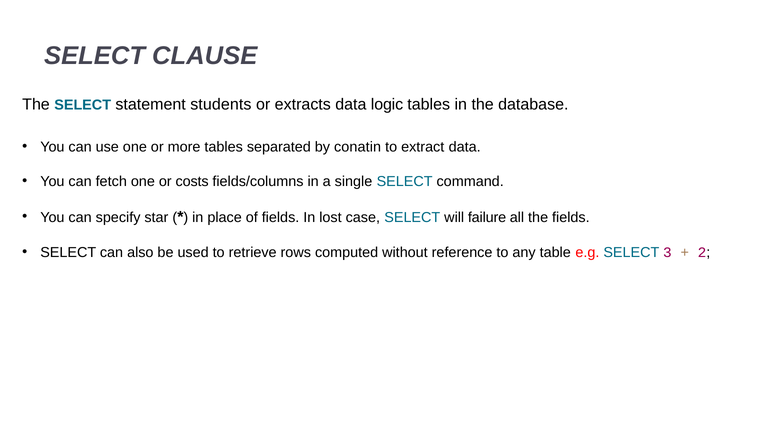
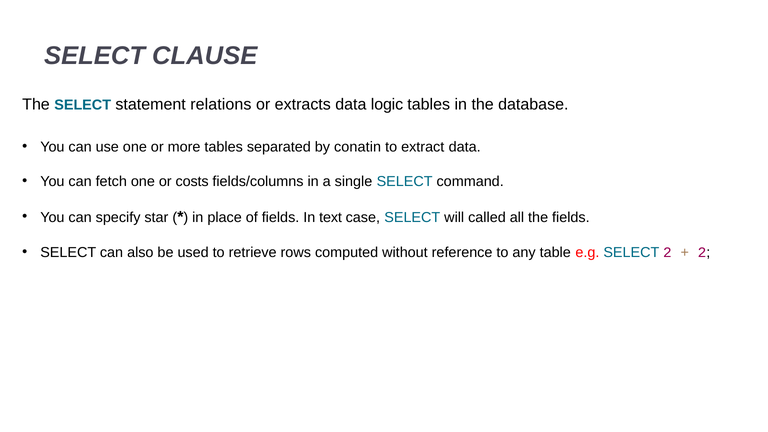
students: students -> relations (221, 104)
lost: lost -> text (331, 218)
failure: failure -> called (487, 218)
SELECT 3: 3 -> 2 (667, 252)
